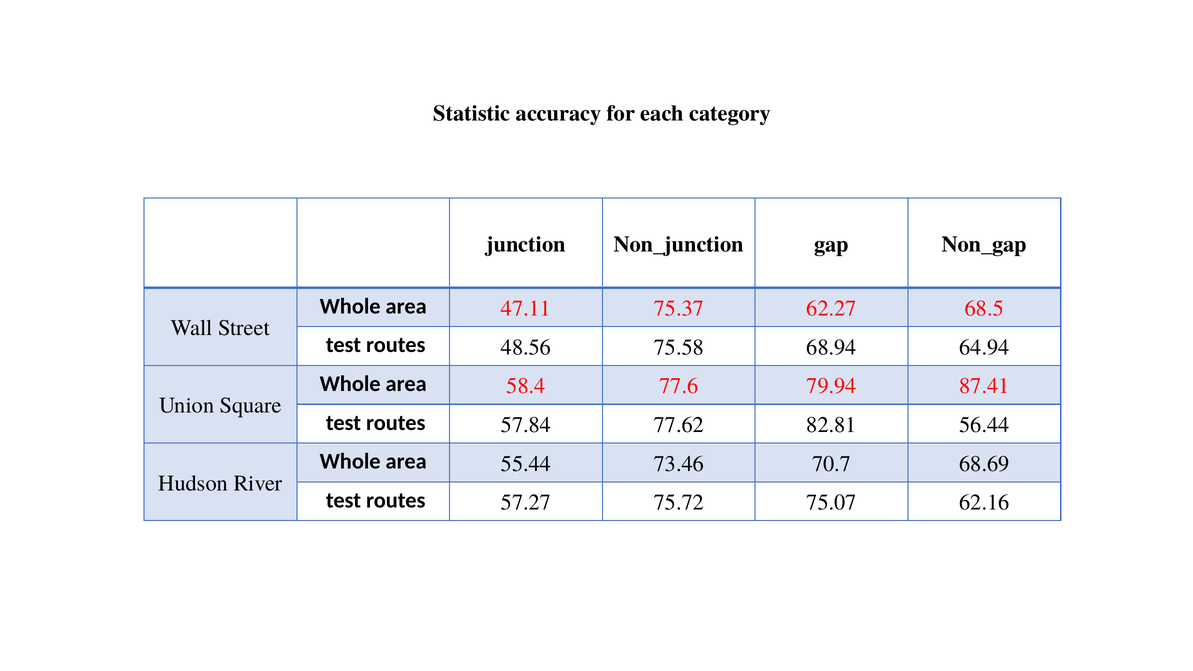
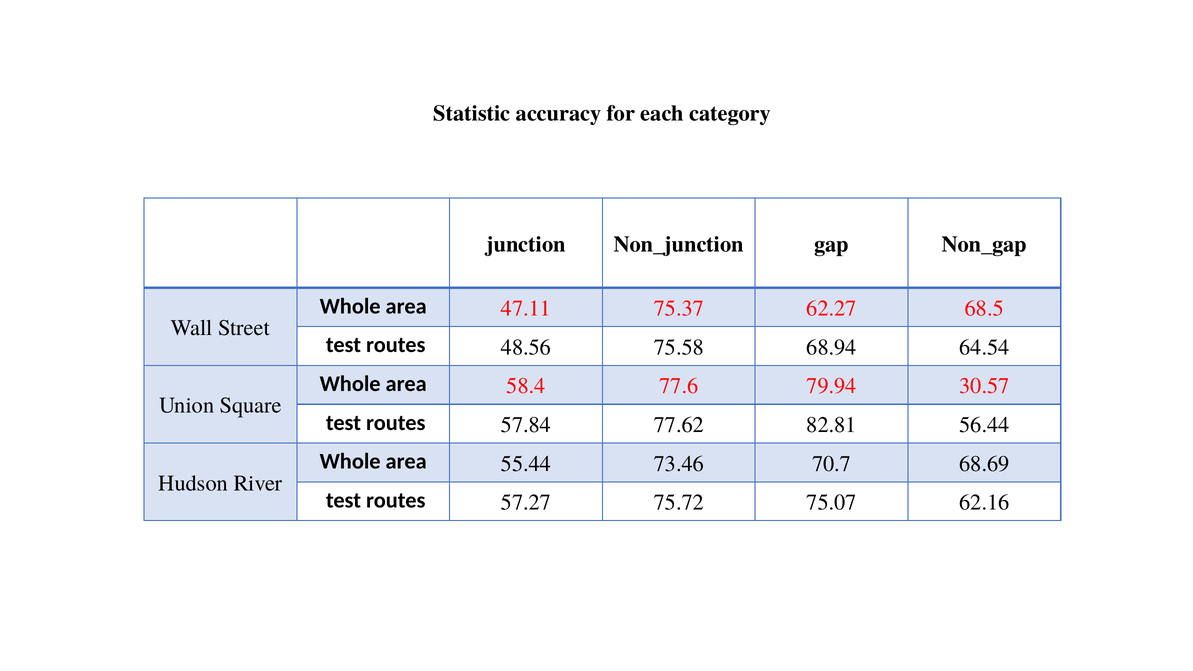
64.94: 64.94 -> 64.54 (984, 347)
87.41: 87.41 -> 30.57 (984, 386)
